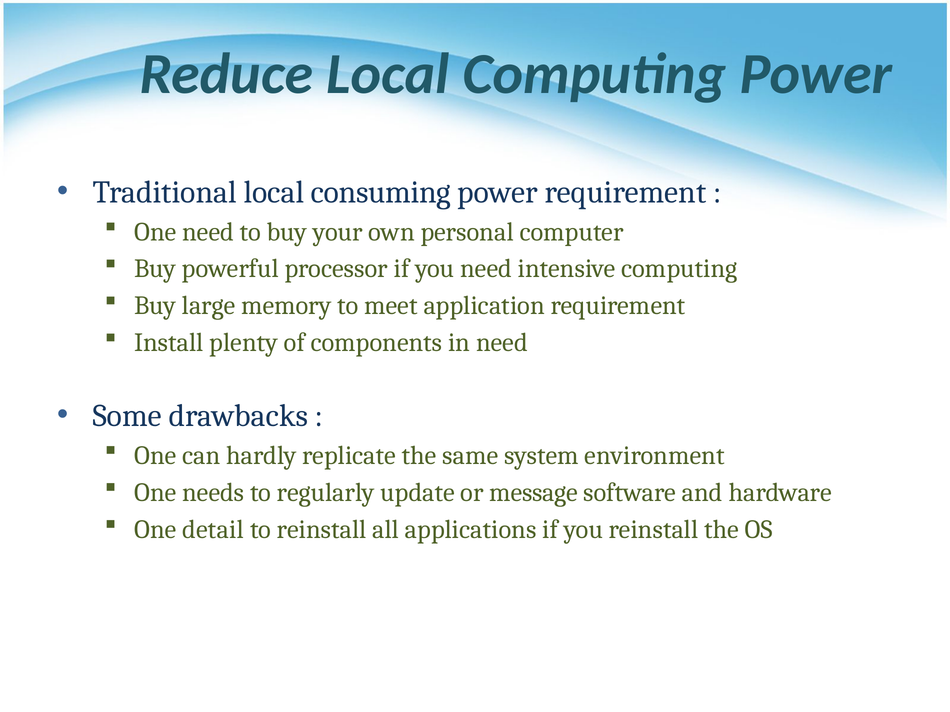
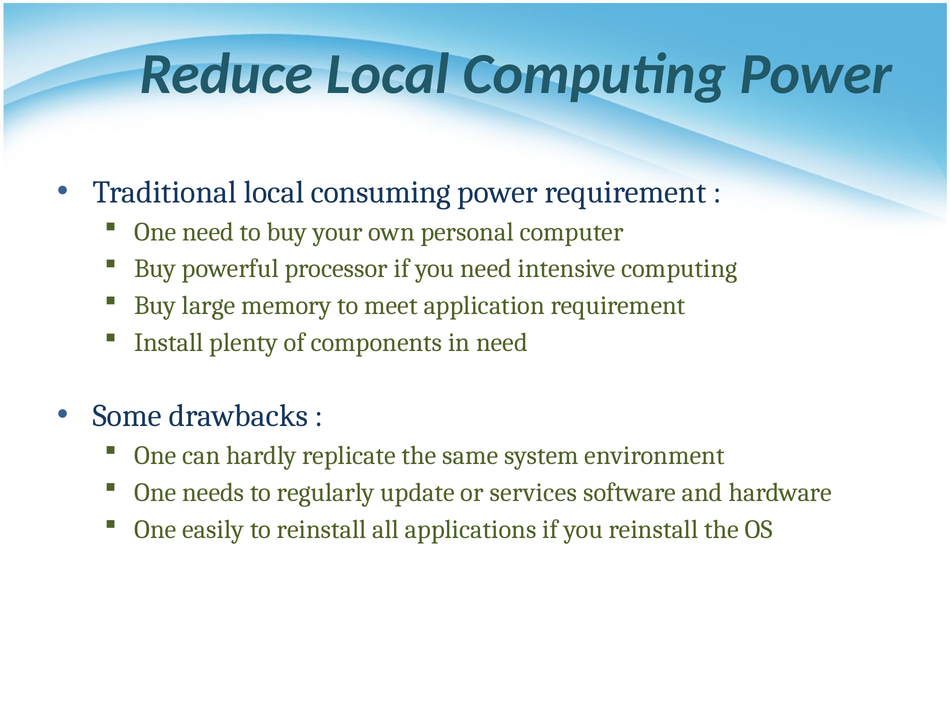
message: message -> services (533, 493)
detail: detail -> easily (213, 530)
